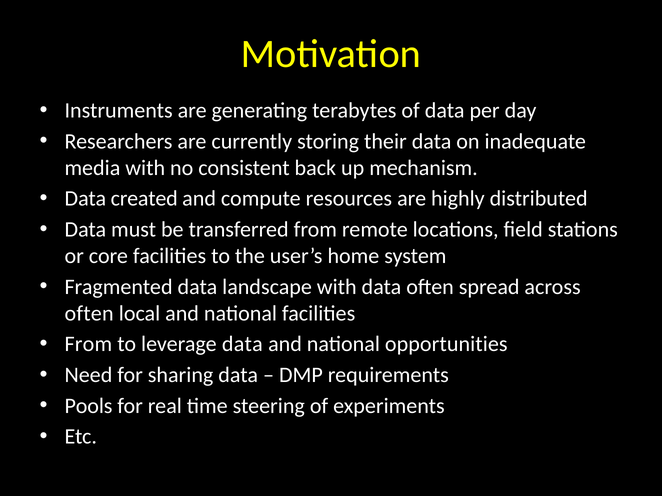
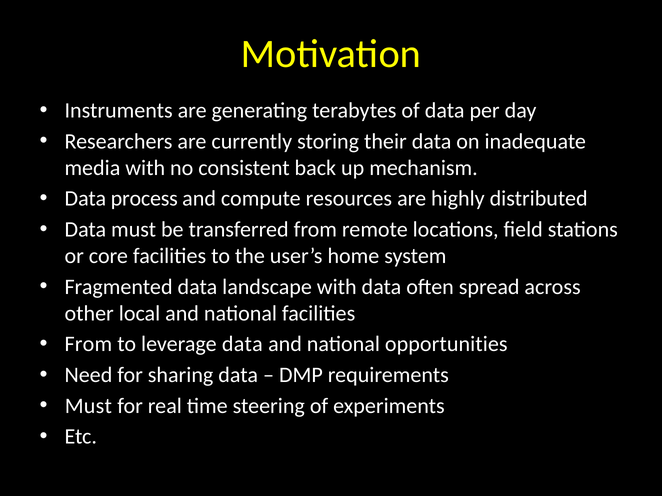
created: created -> process (144, 199)
often: often -> other (89, 314)
Pools: Pools -> Must (88, 406)
